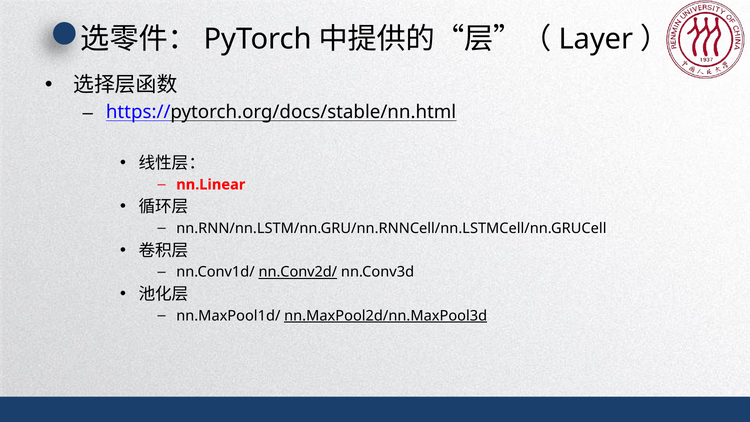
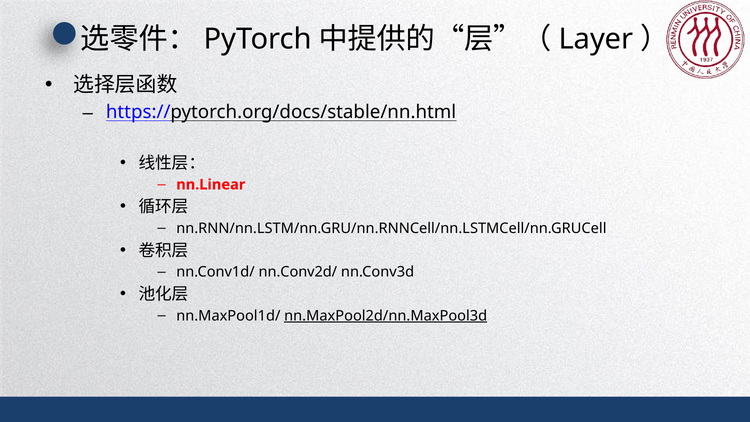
nn.Conv2d/ underline: present -> none (298, 272)
